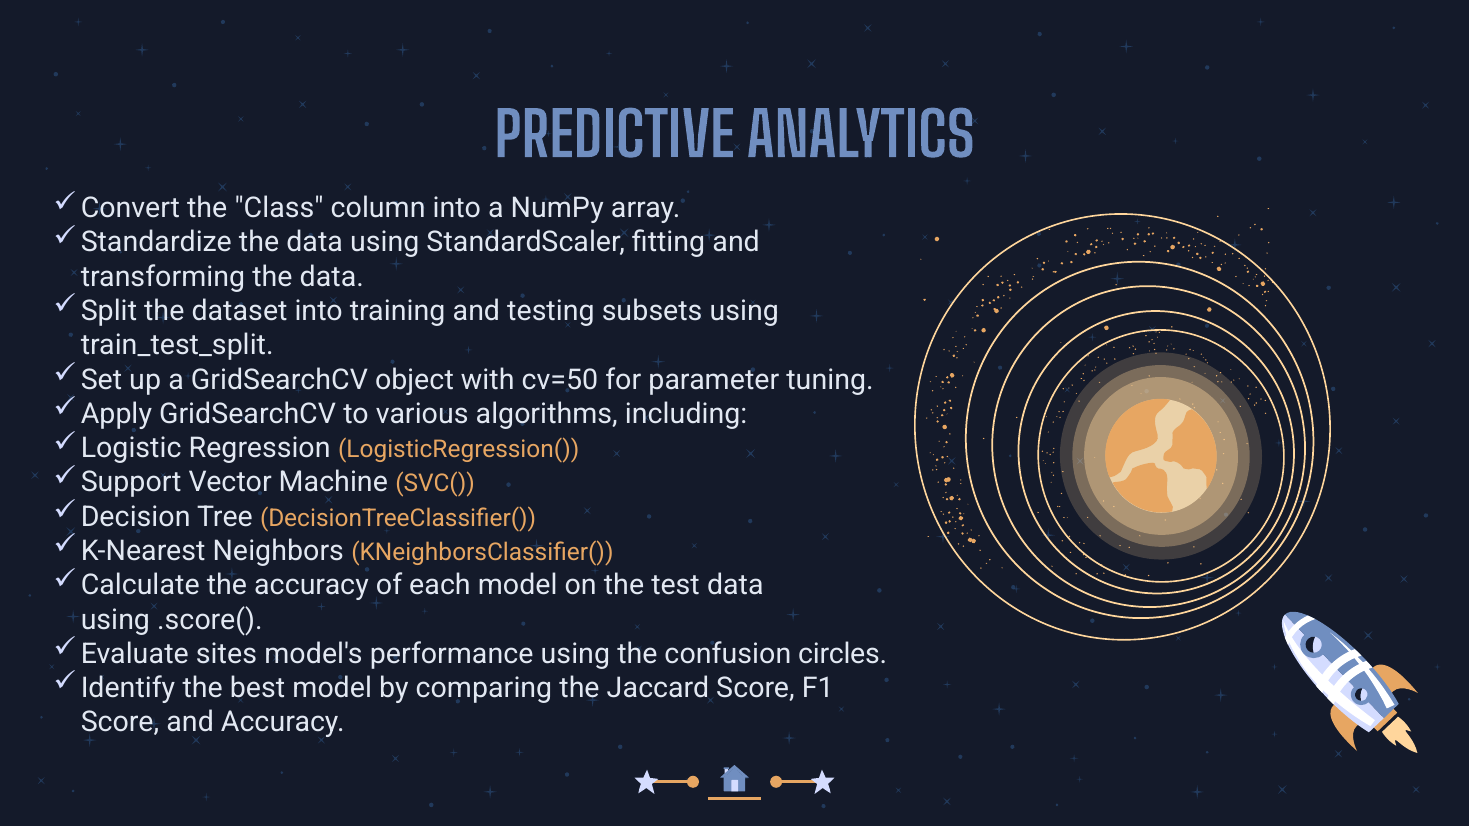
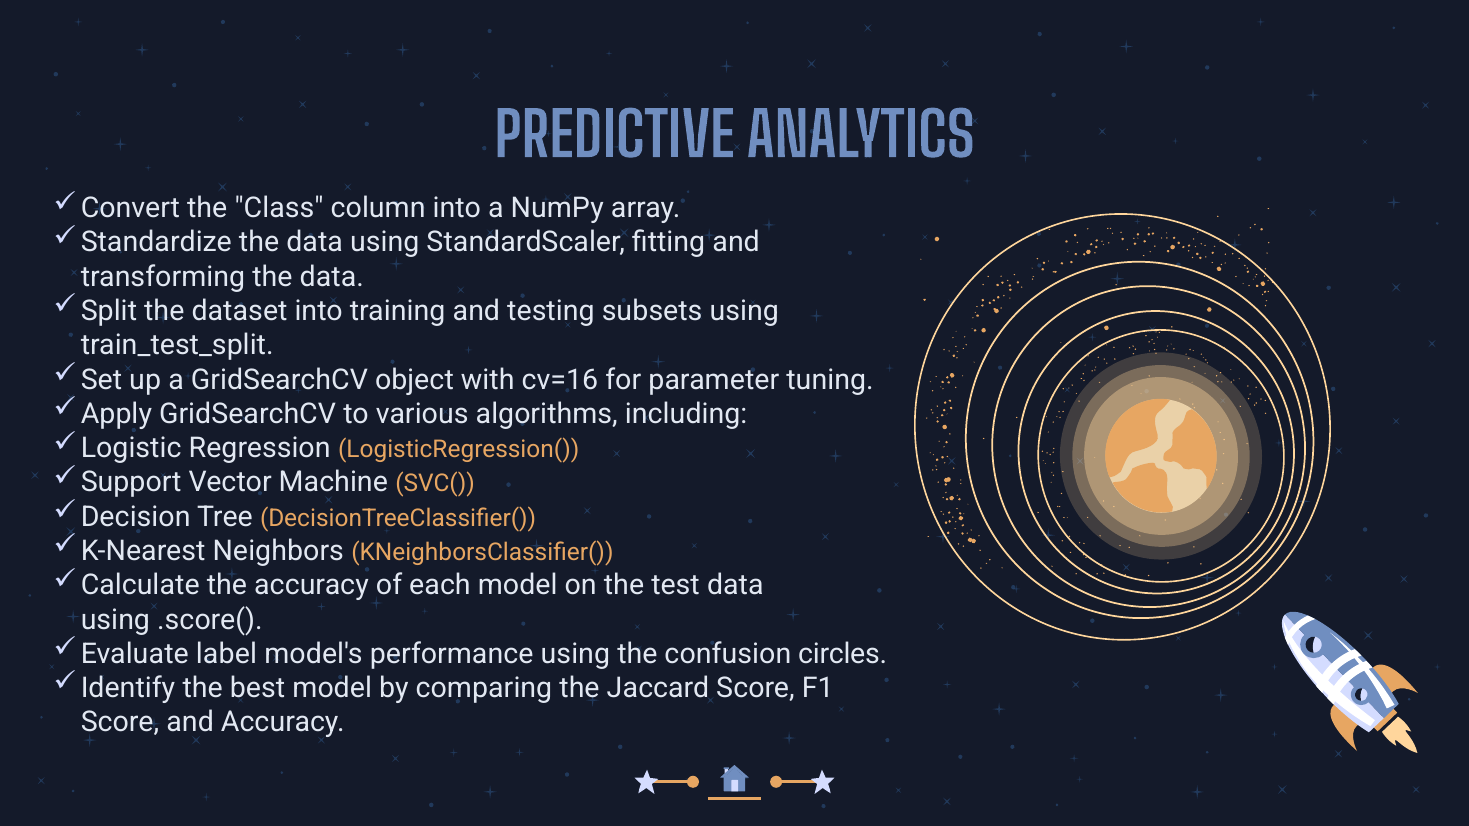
cv=50: cv=50 -> cv=16 (560, 380)
sites: sites -> label (226, 654)
